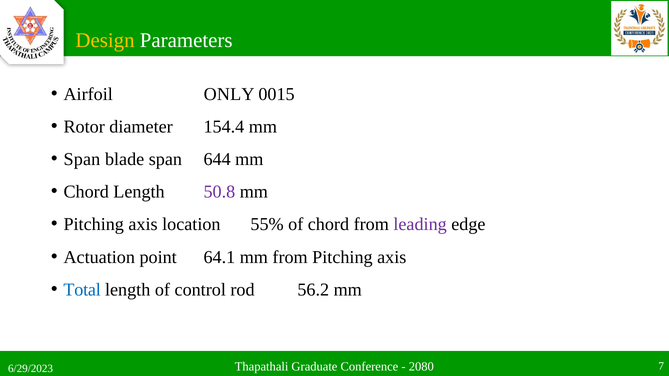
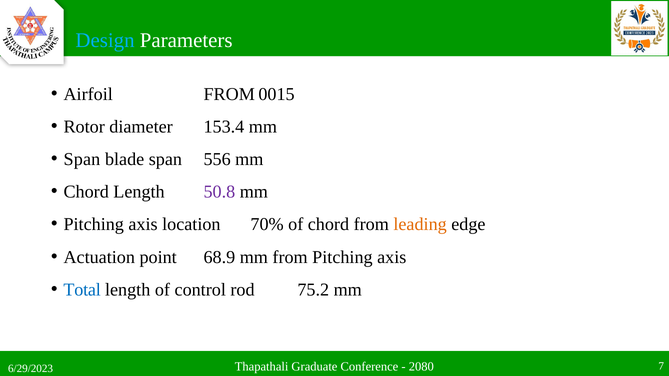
Design colour: yellow -> light blue (105, 40)
Airfoil ONLY: ONLY -> FROM (229, 94)
154.4: 154.4 -> 153.4 (224, 127)
644: 644 -> 556 (217, 159)
55%: 55% -> 70% (267, 225)
leading colour: purple -> orange (420, 225)
64.1: 64.1 -> 68.9 (219, 257)
56.2: 56.2 -> 75.2 (313, 290)
